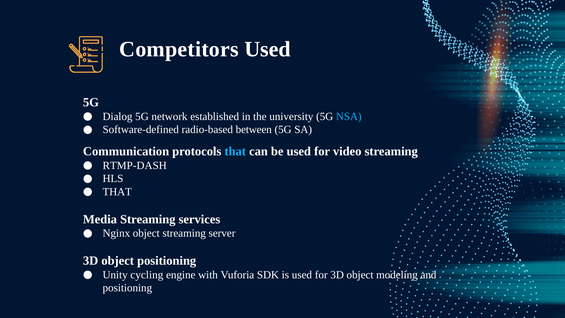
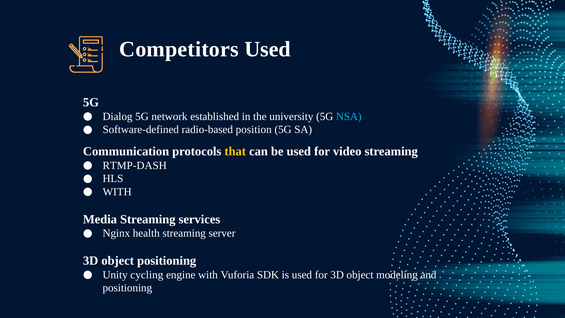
between: between -> position (254, 130)
that colour: light blue -> yellow (235, 151)
THAT: THAT -> WITH (117, 192)
Nginx object: object -> health (146, 233)
